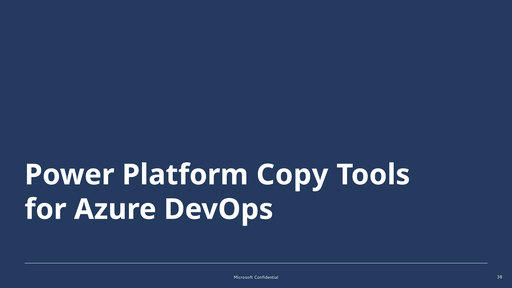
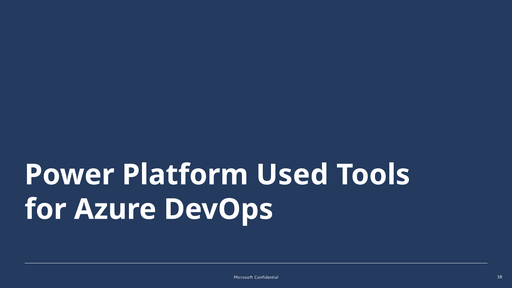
Copy: Copy -> Used (292, 175)
